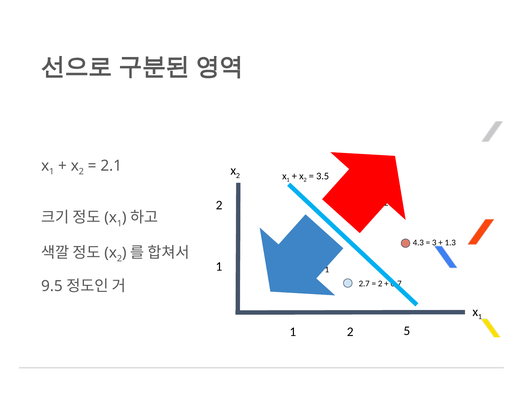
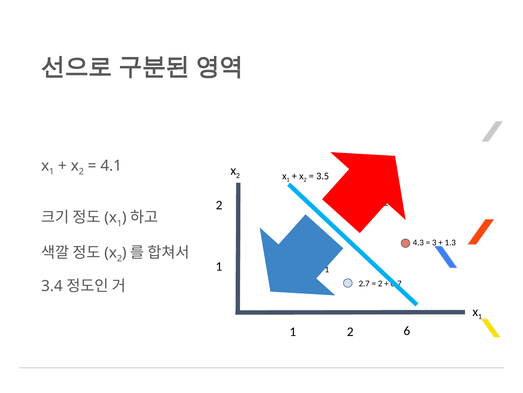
2.1: 2.1 -> 4.1 (111, 165)
9.5: 9.5 -> 3.4 (52, 286)
5: 5 -> 6 (407, 330)
